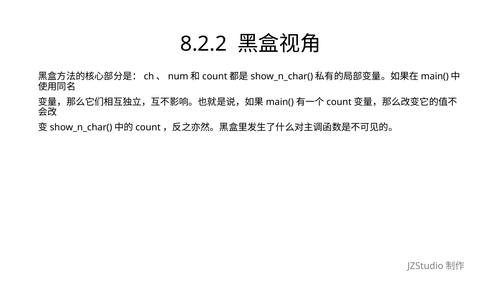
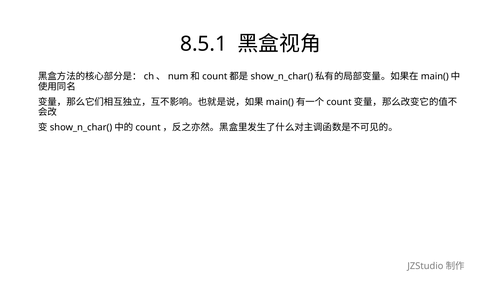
8.2.2: 8.2.2 -> 8.5.1 (204, 44)
